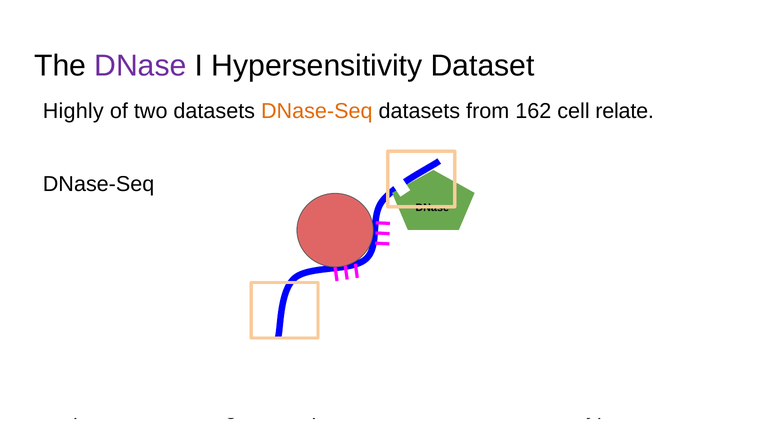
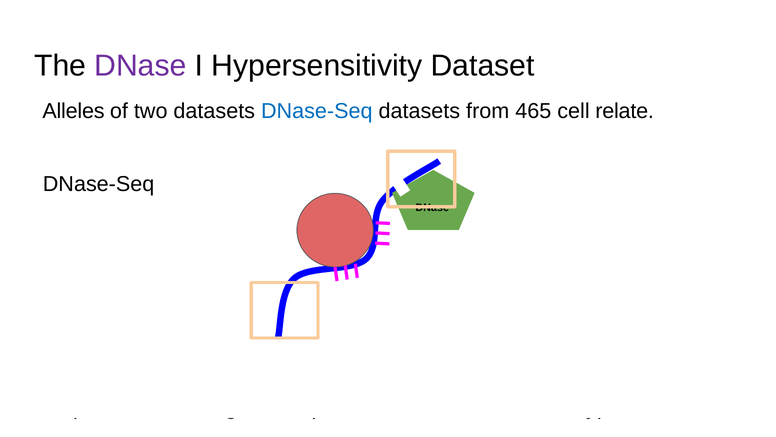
Highly: Highly -> Alleles (74, 111)
DNase-Seq colour: orange -> blue (317, 111)
162: 162 -> 465 (533, 111)
